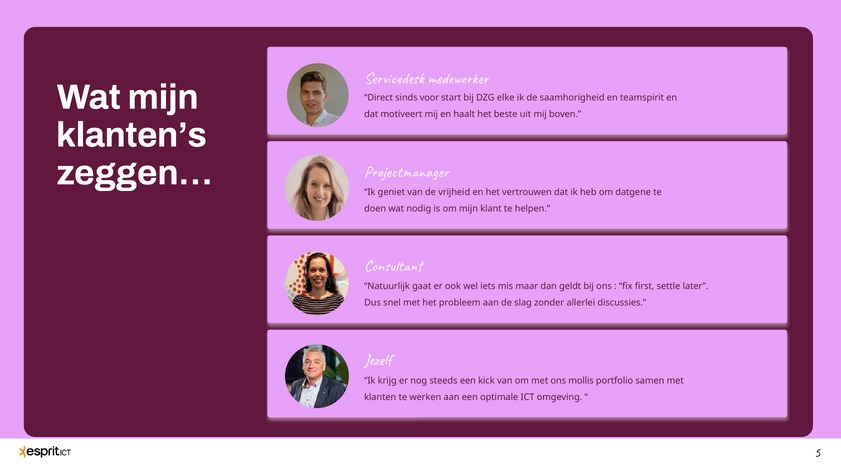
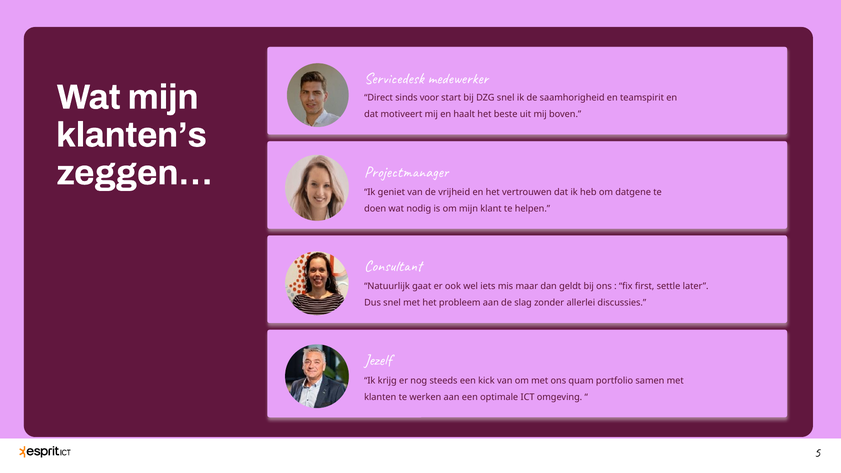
DZG elke: elke -> snel (506, 98)
mollis: mollis -> quam (581, 381)
